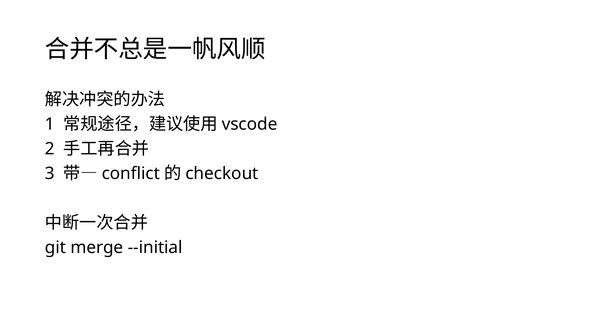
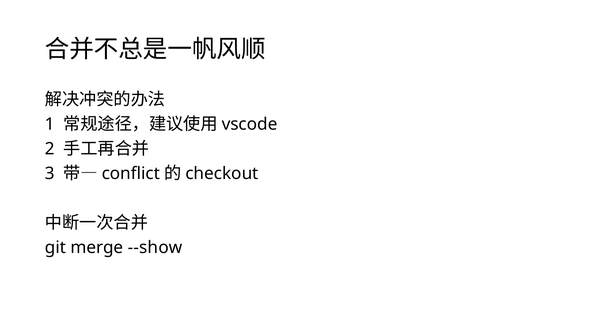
--initial: --initial -> --show (155, 248)
